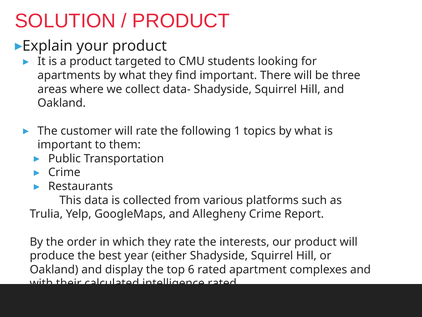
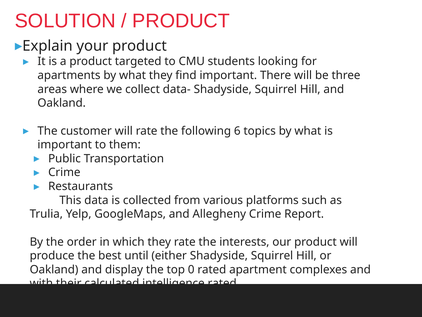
1: 1 -> 6 (237, 131)
year: year -> until (136, 255)
6: 6 -> 0 (191, 269)
